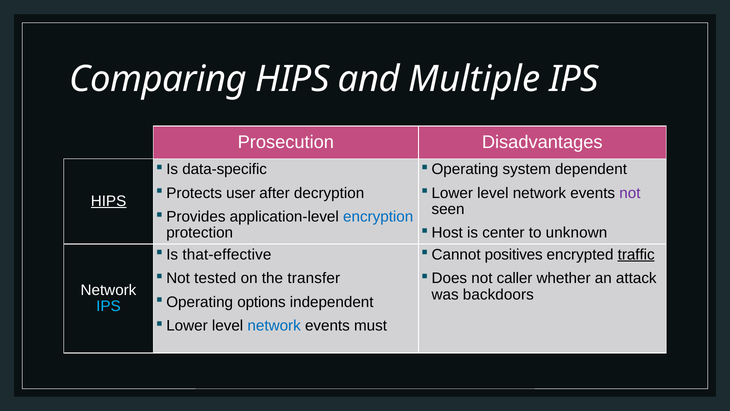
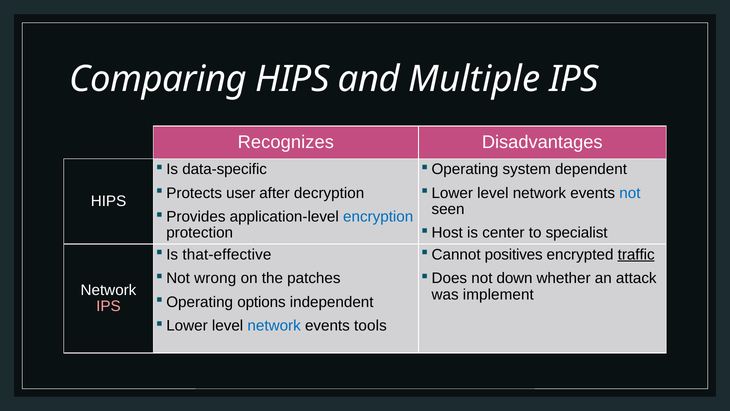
Prosecution: Prosecution -> Recognizes (286, 142)
not colour: purple -> blue (630, 193)
HIPS underline: present -> none (109, 201)
unknown: unknown -> specialist (577, 233)
tested: tested -> wrong (215, 278)
transfer: transfer -> patches (314, 278)
caller: caller -> down (515, 278)
backdoors: backdoors -> implement (498, 294)
IPS colour: light blue -> pink (108, 306)
must: must -> tools (370, 326)
